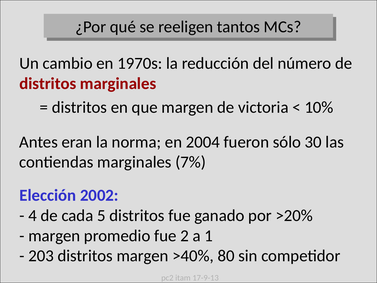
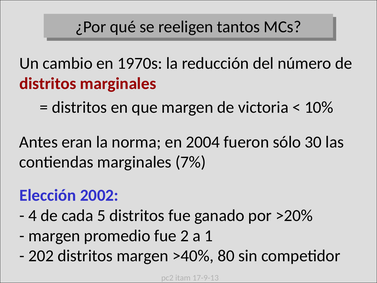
203: 203 -> 202 (41, 256)
